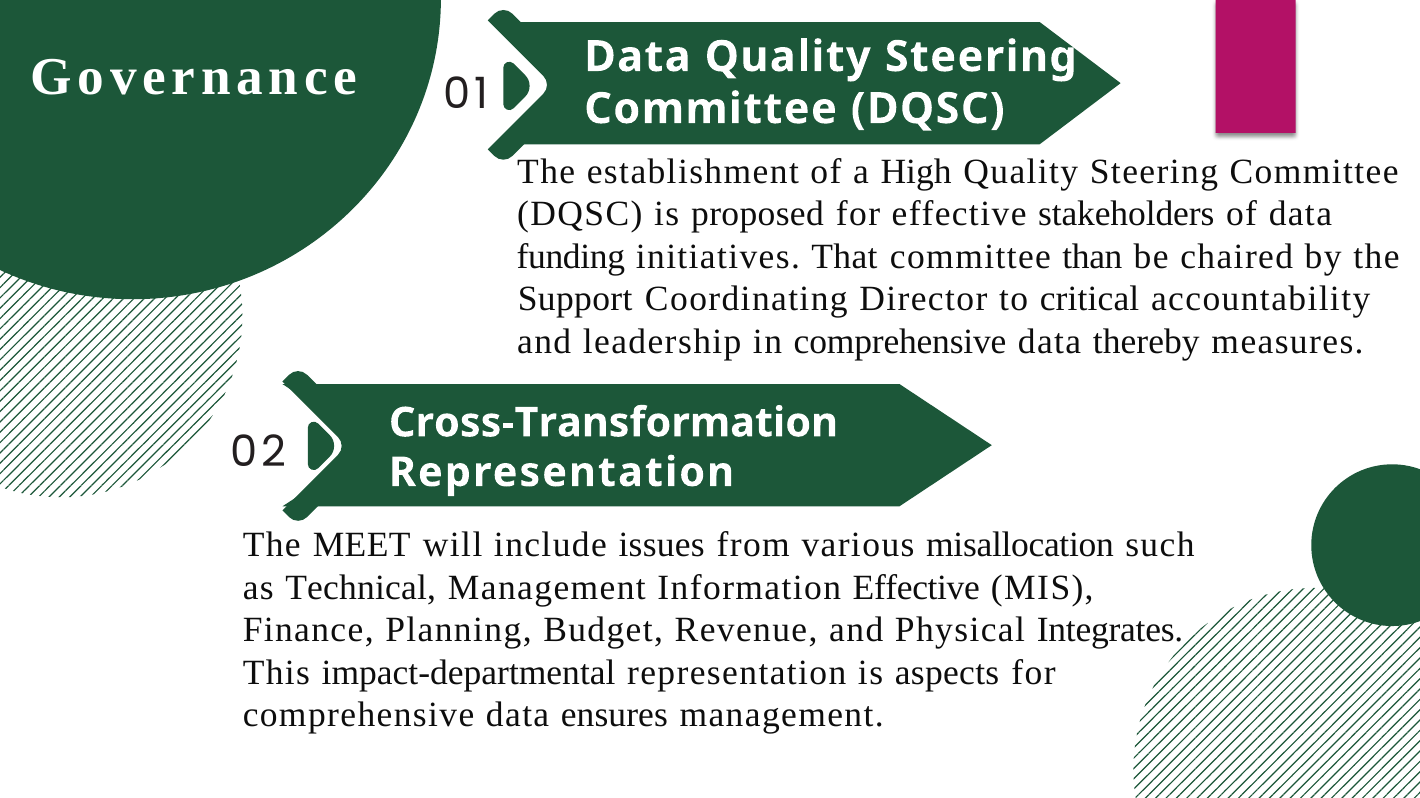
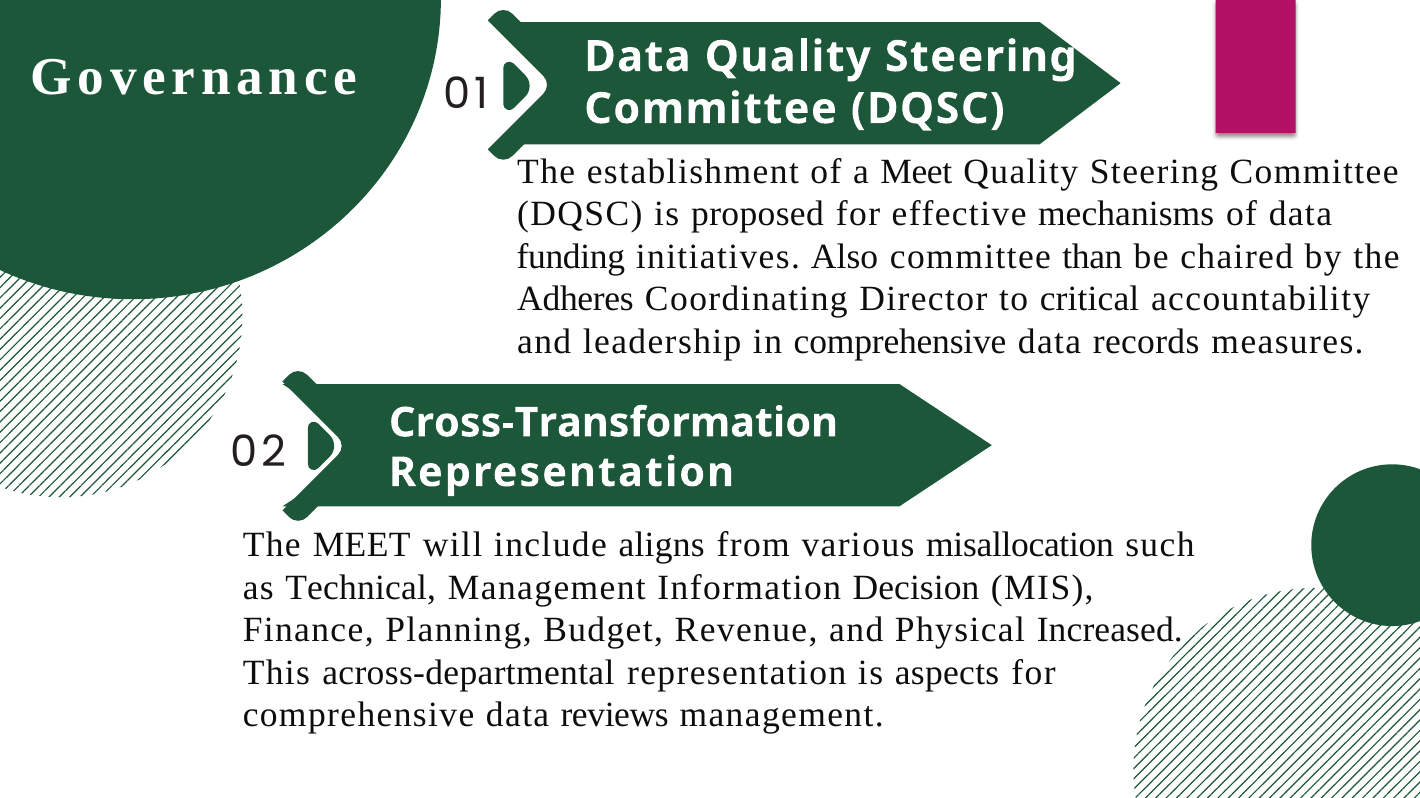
a High: High -> Meet (916, 172)
stakeholders: stakeholders -> mechanisms (1126, 214)
That: That -> Also (845, 257)
Support: Support -> Adheres (575, 299)
thereby: thereby -> records (1146, 342)
issues: issues -> aligns (662, 546)
Information Effective: Effective -> Decision (916, 588)
Integrates: Integrates -> Increased (1110, 631)
impact-departmental: impact-departmental -> across-departmental (468, 673)
ensures: ensures -> reviews (615, 716)
